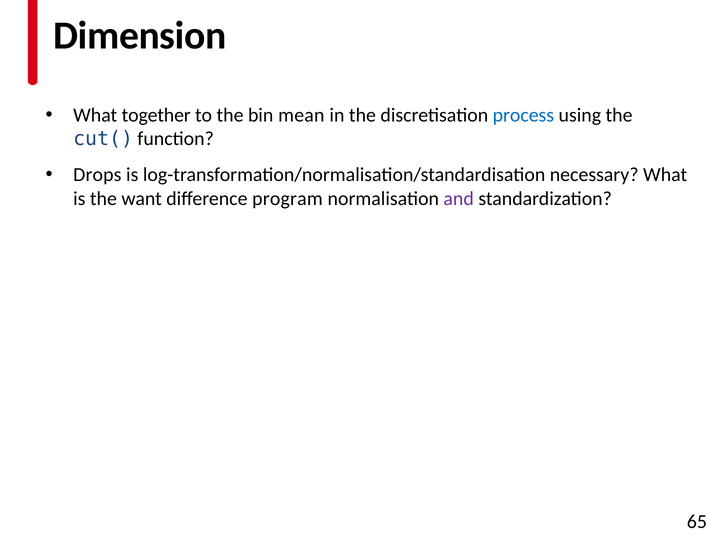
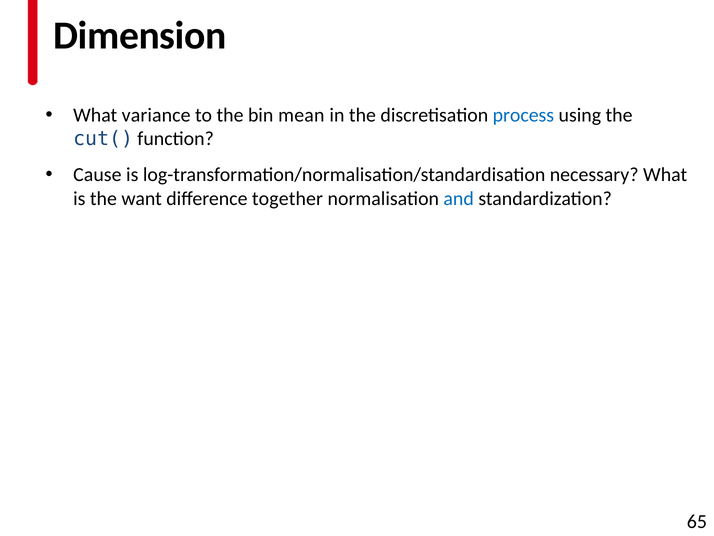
together: together -> variance (156, 115)
Drops: Drops -> Cause (97, 174)
program: program -> together (287, 198)
and colour: purple -> blue (459, 198)
